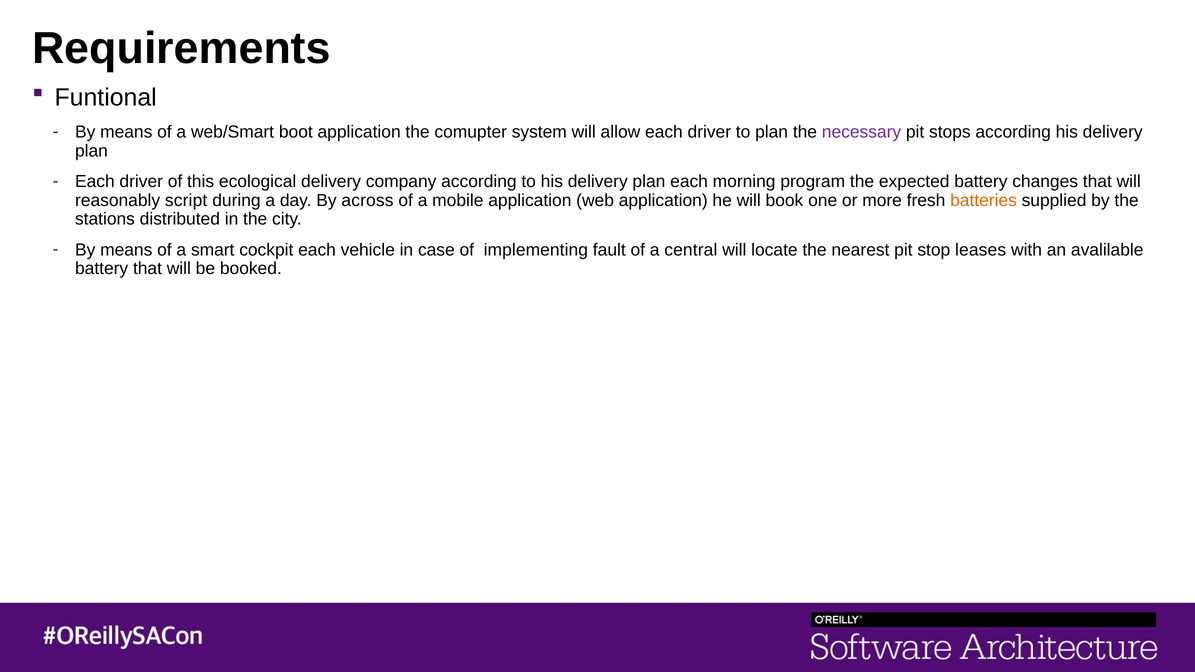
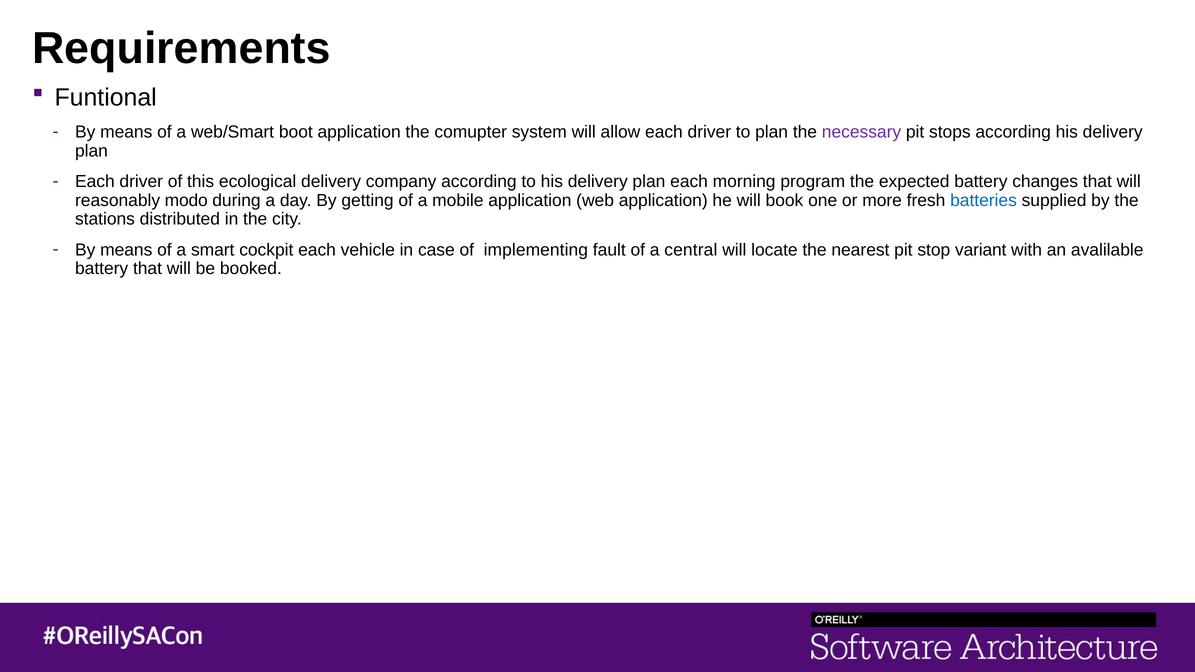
script: script -> modo (186, 200)
across: across -> getting (368, 200)
batteries colour: orange -> blue (983, 200)
leases: leases -> variant (981, 250)
